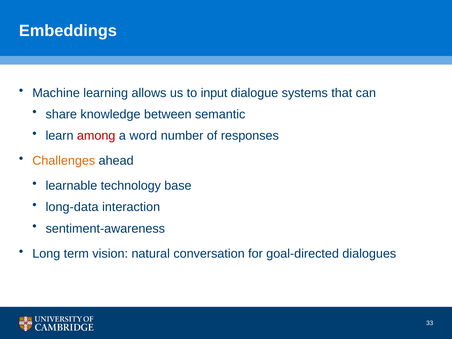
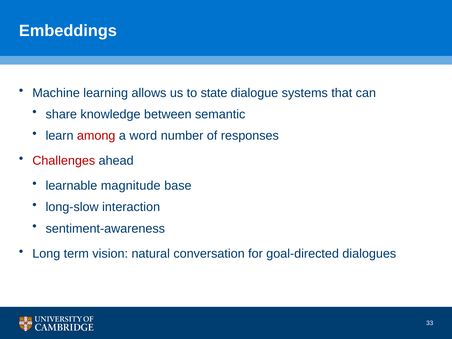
input: input -> state (214, 93)
Challenges colour: orange -> red (64, 161)
technology: technology -> magnitude (131, 186)
long-data: long-data -> long-slow (72, 207)
